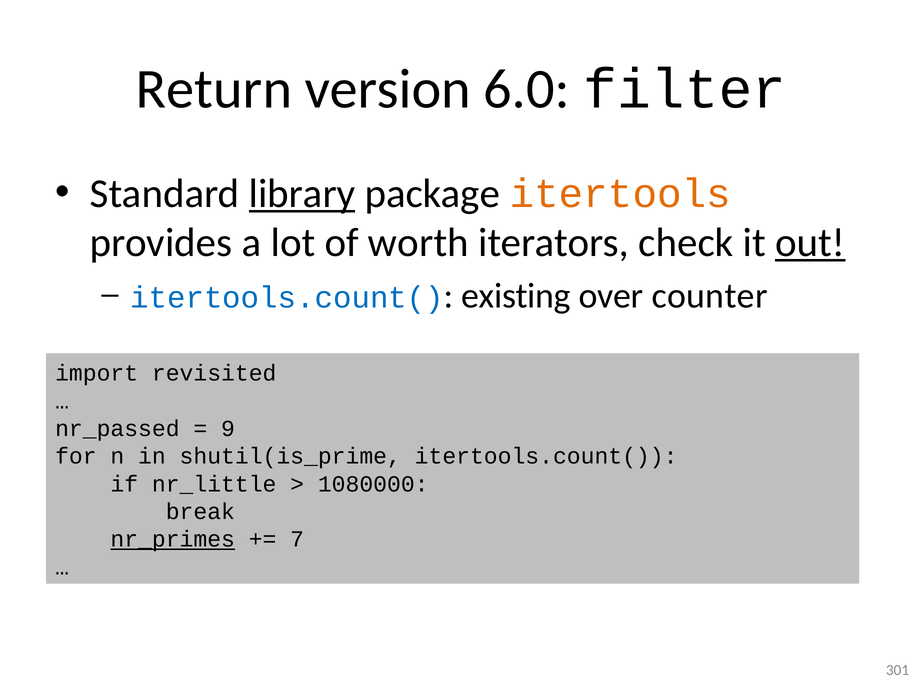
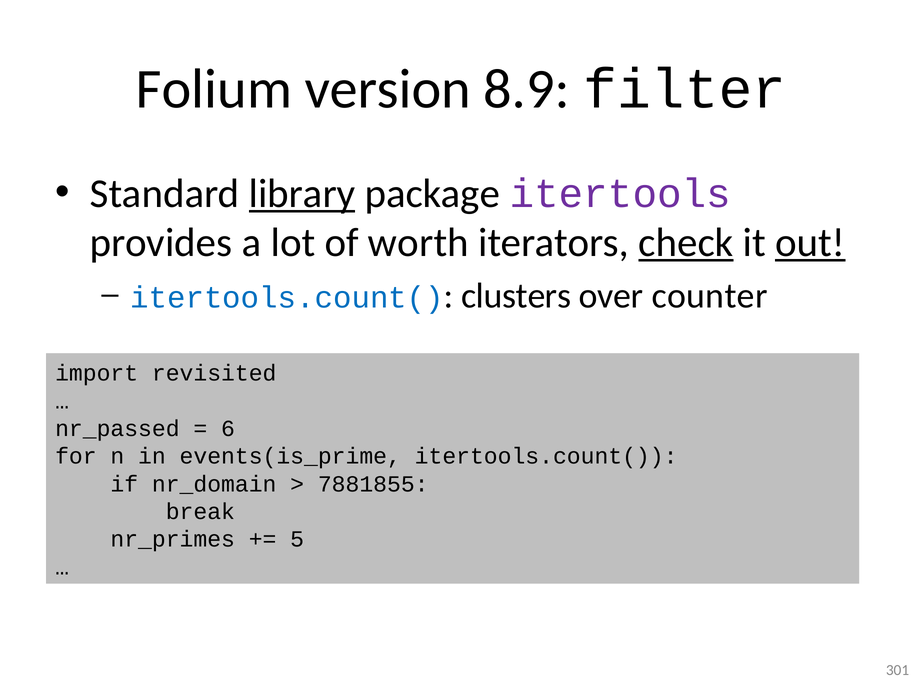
Return: Return -> Folium (214, 89)
6.0: 6.0 -> 8.9 (527, 89)
itertools colour: orange -> purple (620, 193)
check underline: none -> present (686, 243)
existing: existing -> clusters (516, 296)
9: 9 -> 6 (228, 428)
shutil(is_prime: shutil(is_prime -> events(is_prime (290, 456)
nr_little: nr_little -> nr_domain (214, 484)
1080000: 1080000 -> 7881855 (373, 484)
nr_primes underline: present -> none (173, 539)
7: 7 -> 5 (297, 539)
